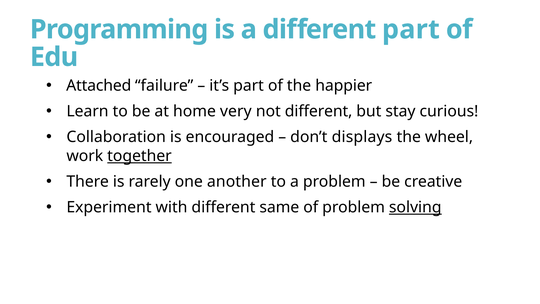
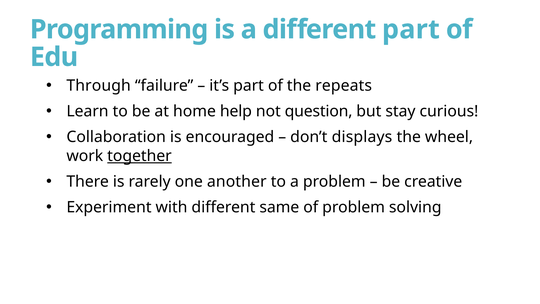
Attached: Attached -> Through (99, 86)
happier: happier -> repeats (344, 86)
very: very -> help (236, 111)
not different: different -> question (319, 111)
solving underline: present -> none (415, 207)
